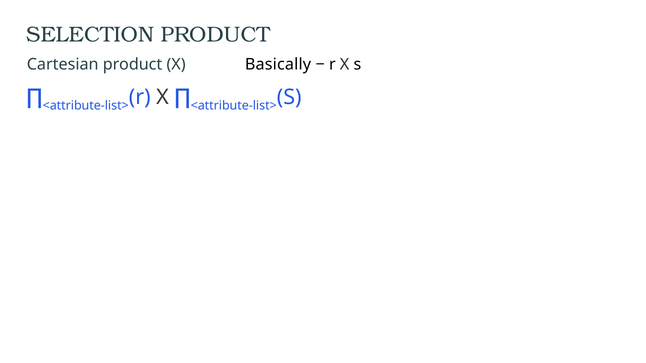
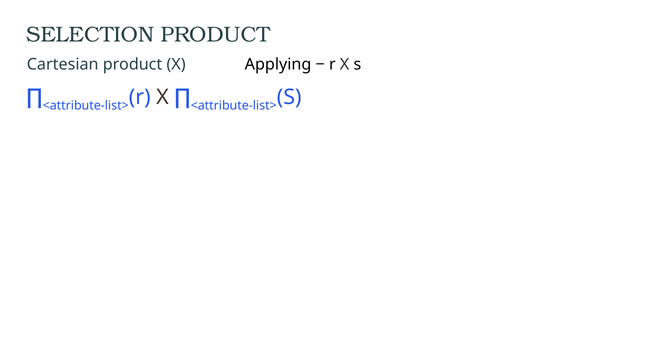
Basically: Basically -> Applying (278, 64)
